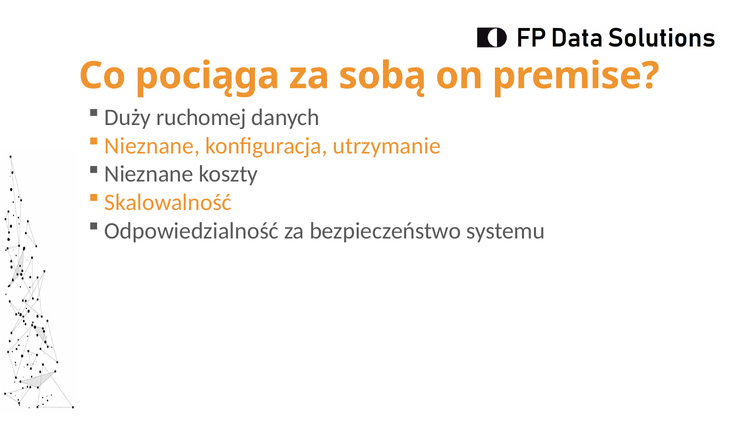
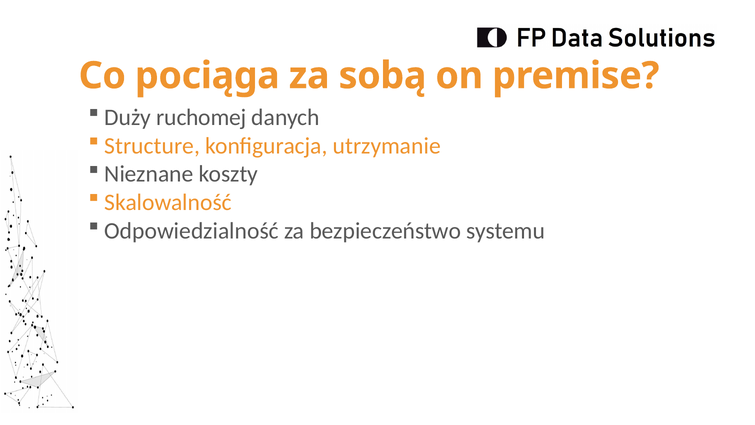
Nieznane: Nieznane -> Structure (152, 146)
